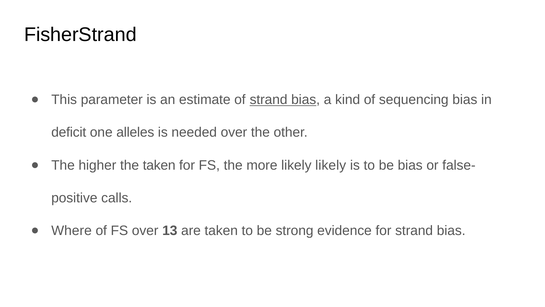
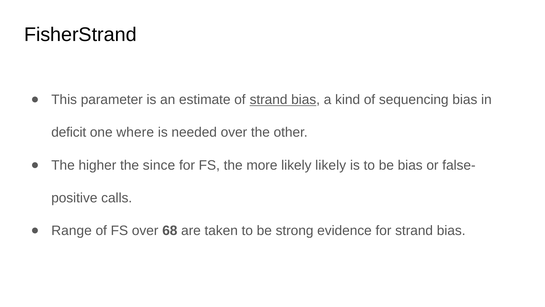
alleles: alleles -> where (135, 132)
the taken: taken -> since (159, 165)
Where: Where -> Range (72, 230)
13: 13 -> 68 (170, 230)
